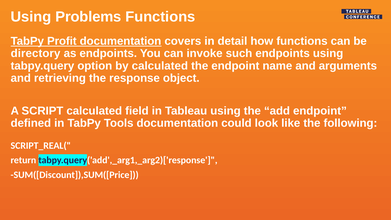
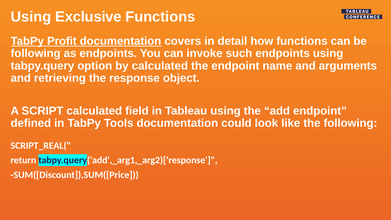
Problems: Problems -> Exclusive (88, 17)
directory: directory -> following (36, 53)
